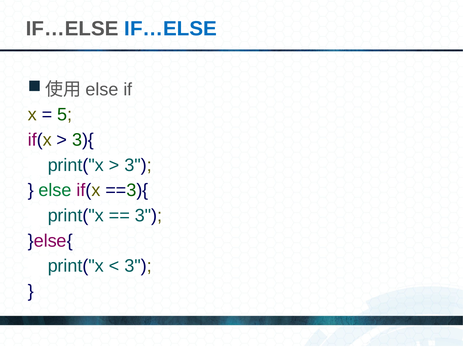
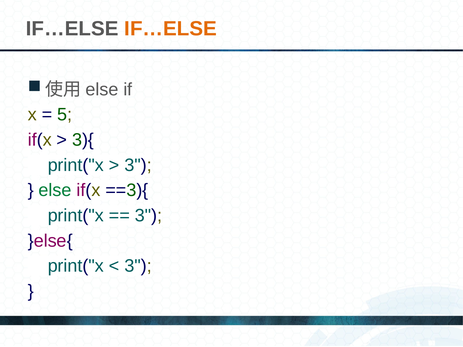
IF…ELSE colour: blue -> orange (171, 29)
